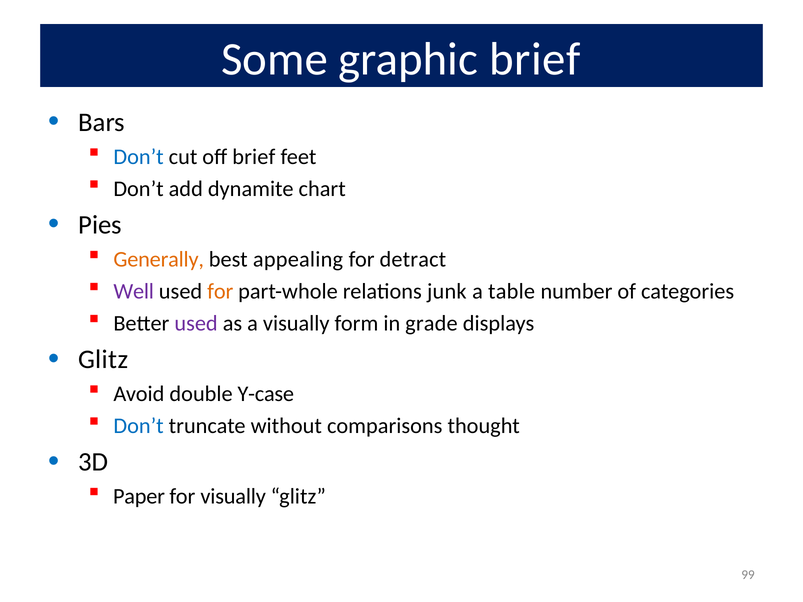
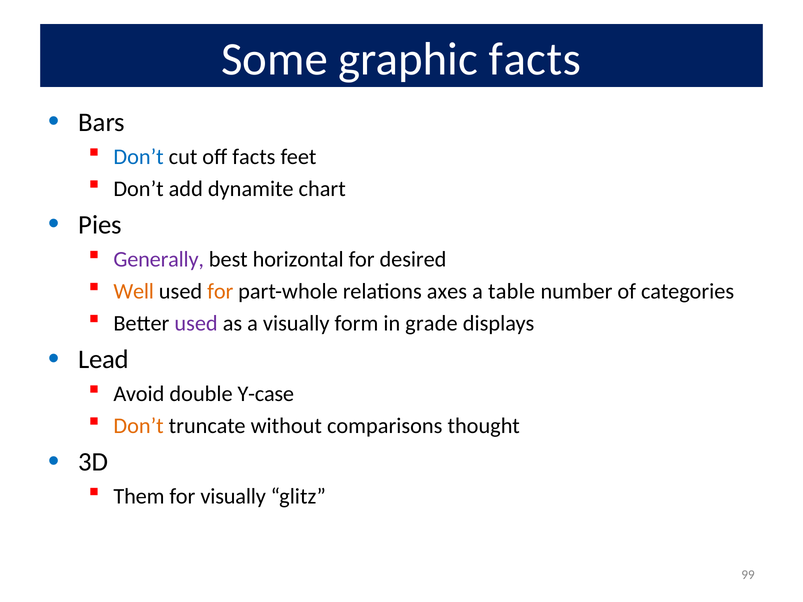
graphic brief: brief -> facts (535, 59)
off brief: brief -> facts (254, 157)
Generally colour: orange -> purple (159, 259)
appealing: appealing -> horizontal (298, 259)
detract: detract -> desired (413, 259)
Well colour: purple -> orange (134, 292)
junk: junk -> axes (447, 292)
Glitz: Glitz -> Lead (103, 360)
Don’t colour: blue -> orange (139, 426)
Paper: Paper -> Them (139, 497)
